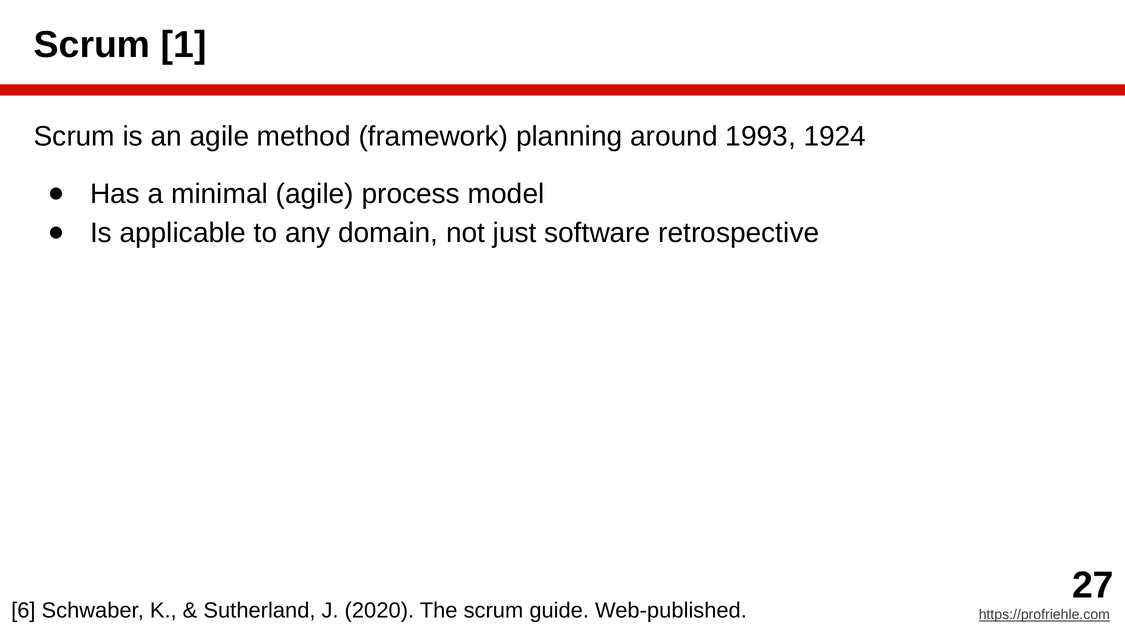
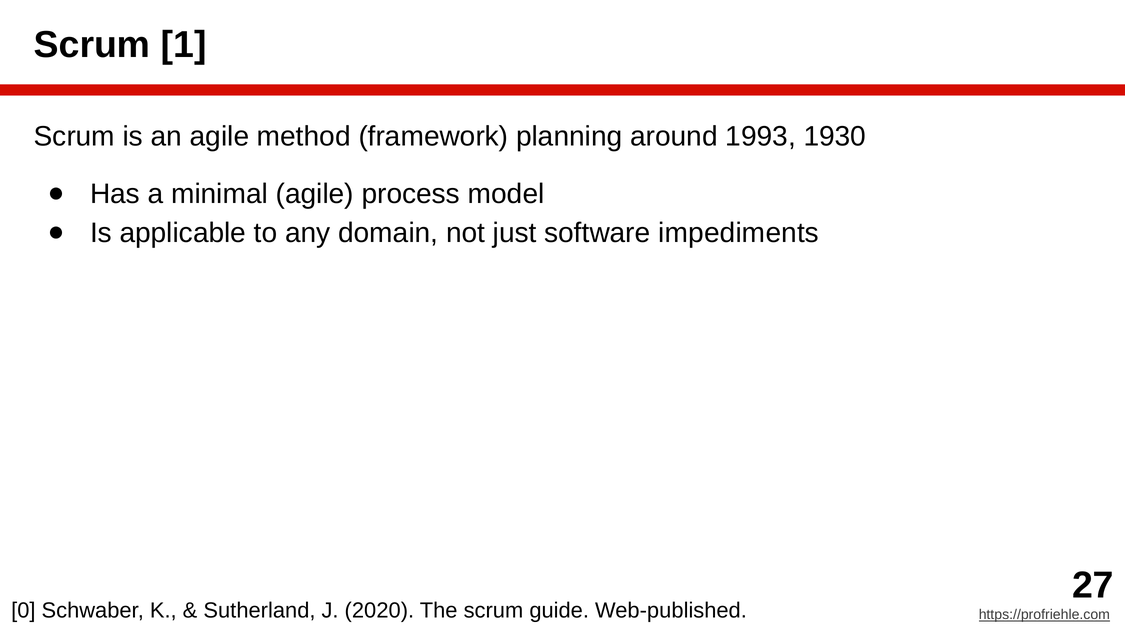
1924: 1924 -> 1930 (835, 136)
retrospective: retrospective -> impediments (739, 233)
6: 6 -> 0 (23, 610)
